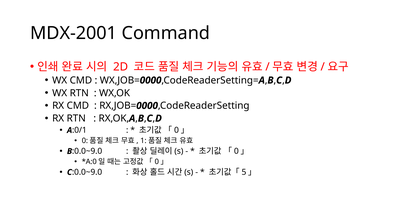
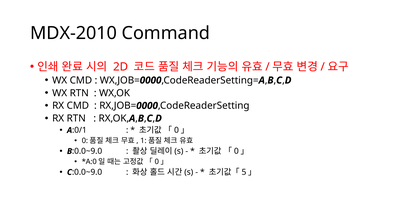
MDX-2001: MDX-2001 -> MDX-2010 (74, 33)
